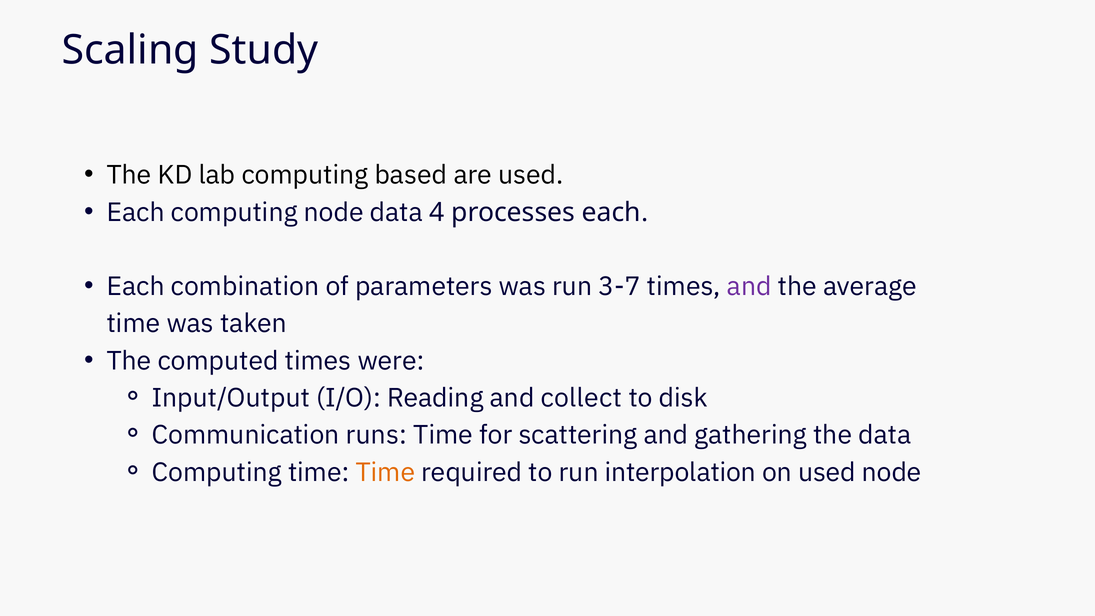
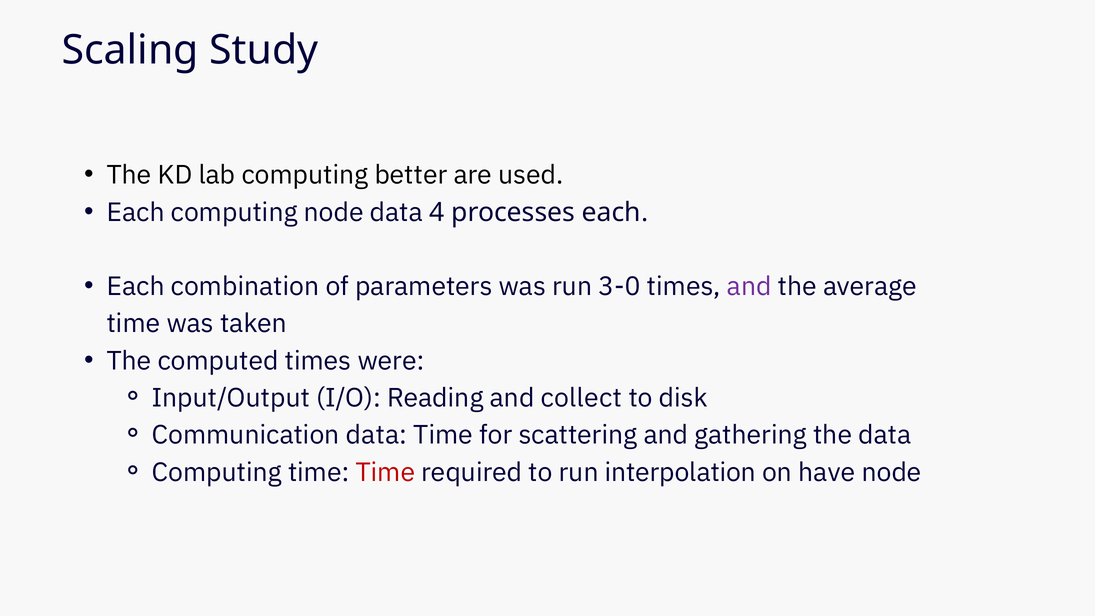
based: based -> better (411, 175)
3-7: 3-7 -> 3-0 (620, 287)
Communication runs: runs -> data (376, 435)
Time colour: orange -> red (385, 472)
on used: used -> have (827, 472)
